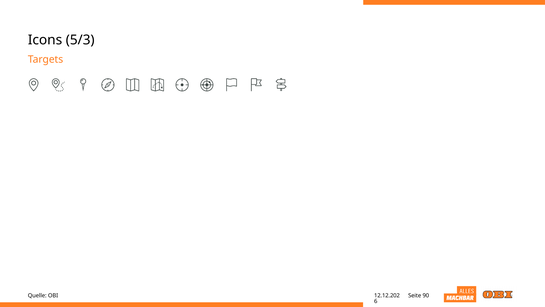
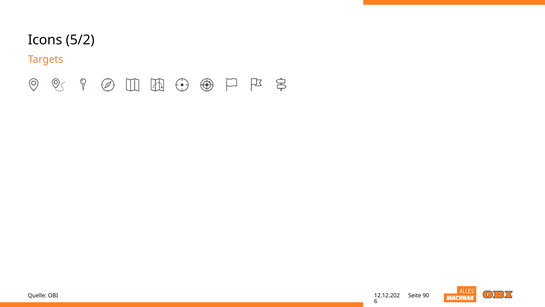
5/3: 5/3 -> 5/2 (80, 40)
